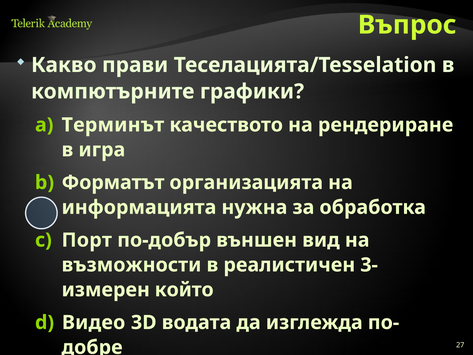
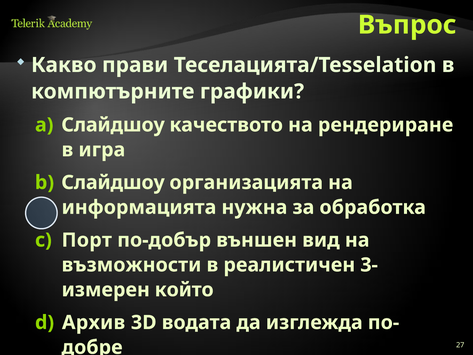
Терминът: Терминът -> Слайдшоу (113, 125)
Форматът: Форматът -> Слайдшоу (113, 182)
Видео: Видео -> Архив (94, 322)
